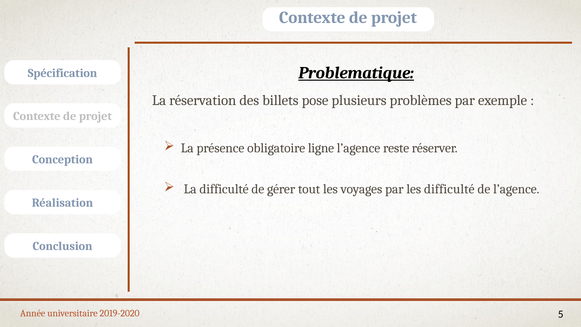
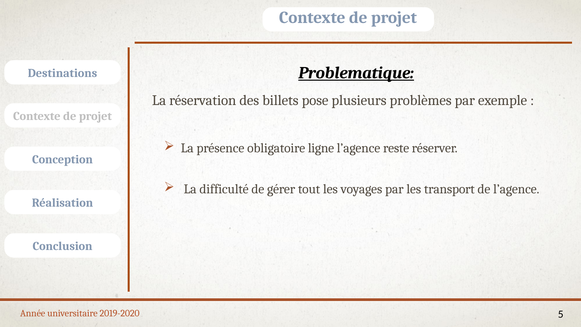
Spécification: Spécification -> Destinations (62, 73)
les difficulté: difficulté -> transport (449, 189)
